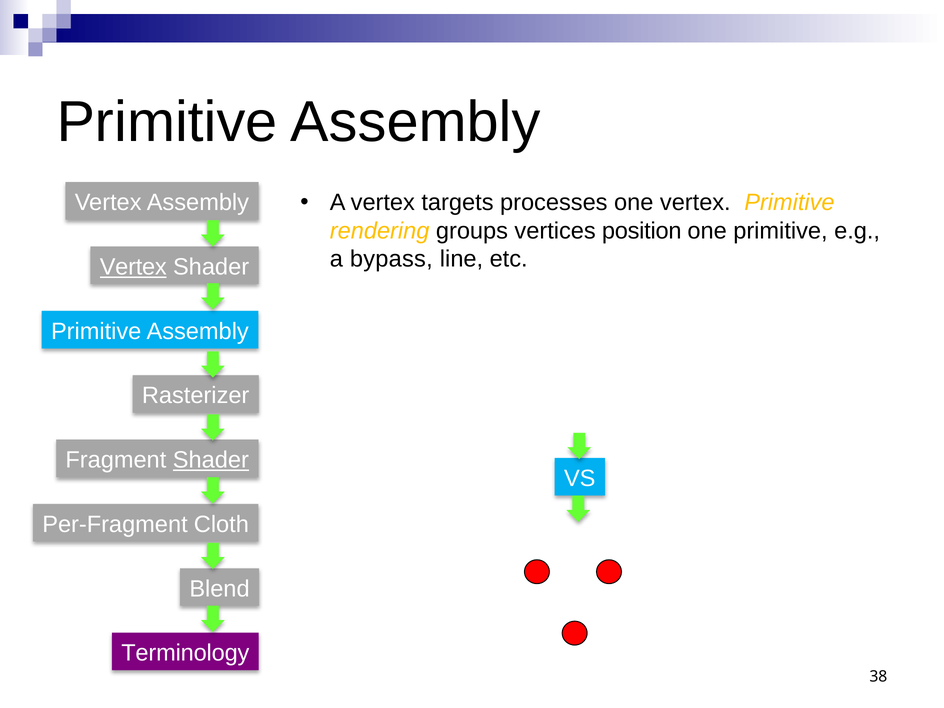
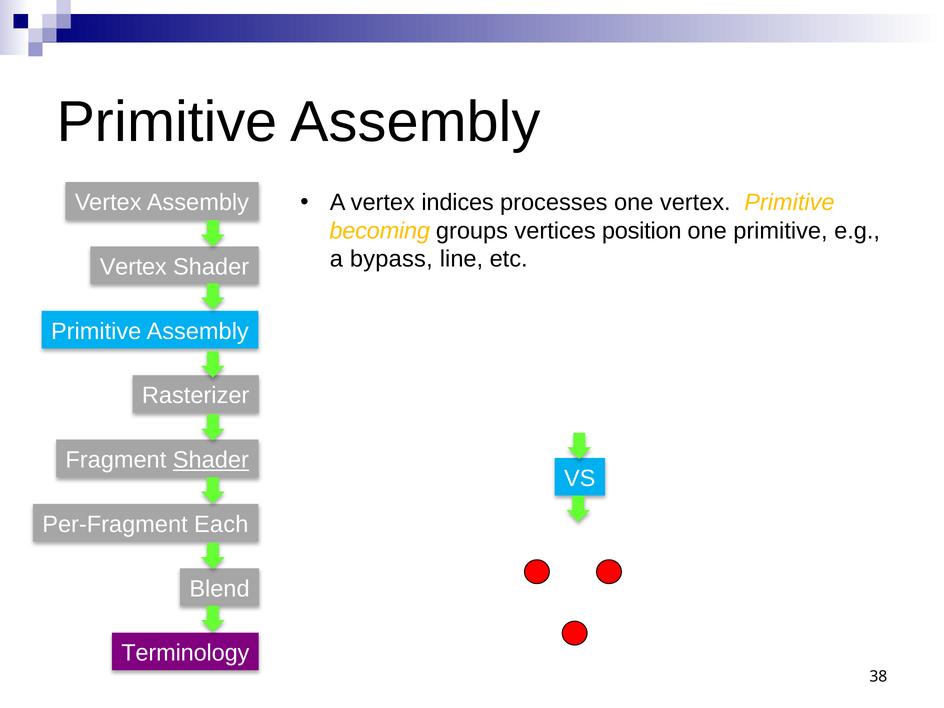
targets: targets -> indices (458, 203)
rendering: rendering -> becoming (380, 231)
Vertex underline: present -> none (133, 267)
Cloth: Cloth -> Each (221, 524)
